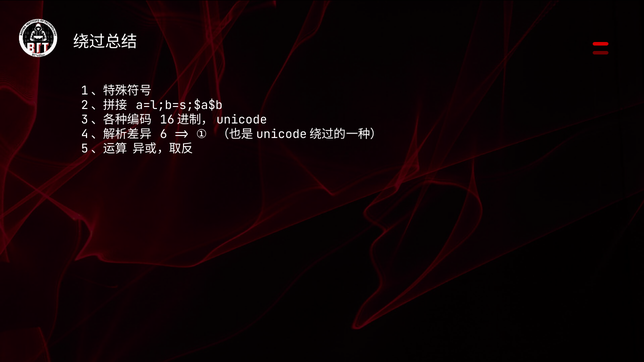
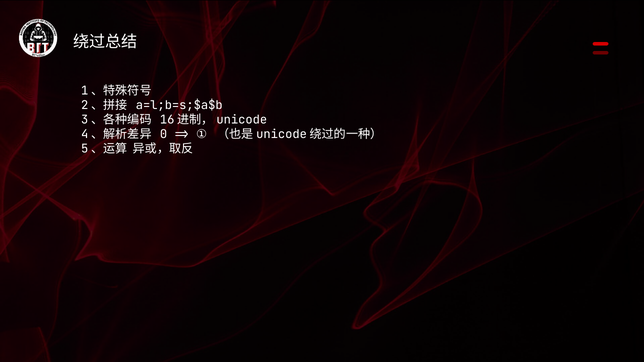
6: 6 -> 0 (164, 134)
